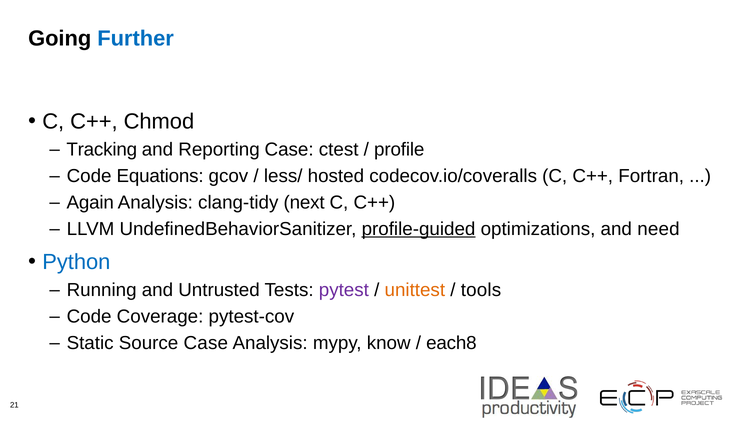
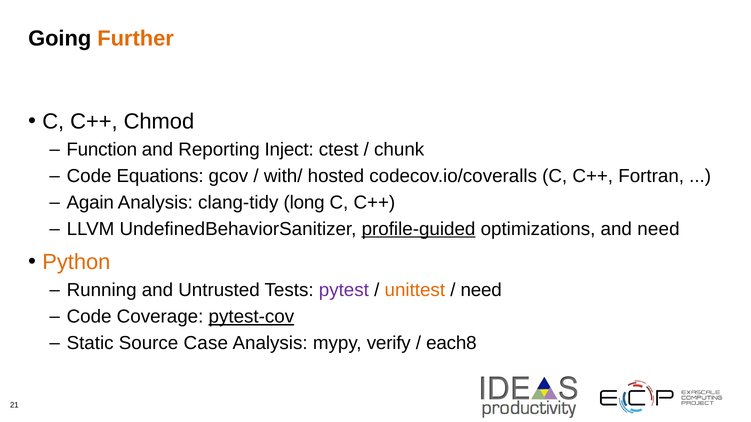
Further colour: blue -> orange (136, 39)
Tracking: Tracking -> Function (102, 150)
Reporting Case: Case -> Inject (289, 150)
profile: profile -> chunk (399, 150)
less/: less/ -> with/ (283, 176)
next: next -> long (304, 203)
Python colour: blue -> orange (76, 262)
tools: tools -> need (481, 291)
pytest-cov underline: none -> present (251, 317)
know: know -> verify (389, 344)
